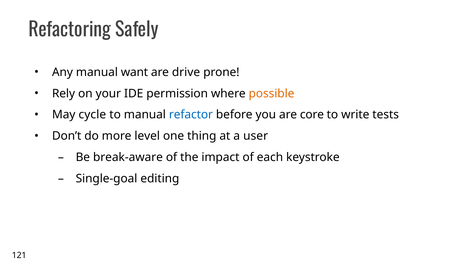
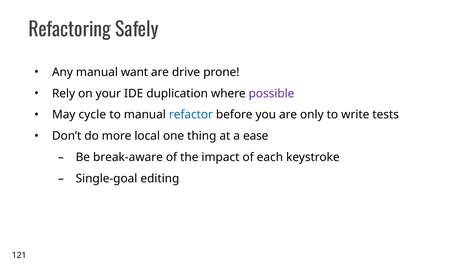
permission: permission -> duplication (177, 94)
possible colour: orange -> purple (272, 94)
core: core -> only (312, 115)
level: level -> local (147, 136)
user: user -> ease (256, 136)
